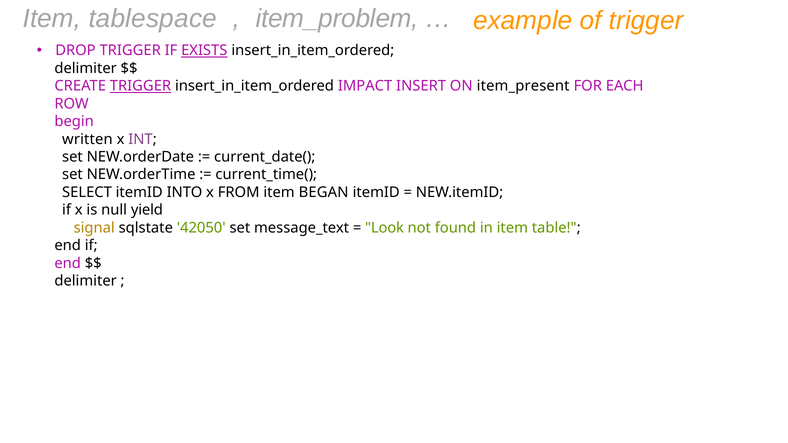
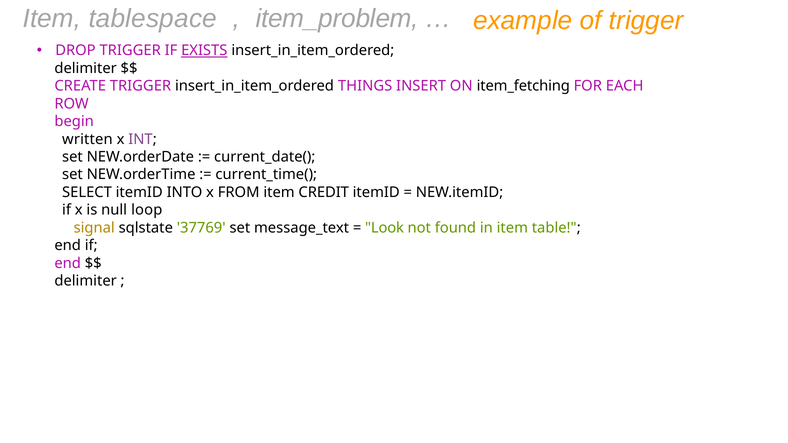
TRIGGER underline: present -> none (140, 86)
IMPACT: IMPACT -> THINGS (365, 86)
item_present: item_present -> item_fetching (523, 86)
BEGAN: BEGAN -> CREDIT (324, 192)
yield: yield -> loop (147, 210)
42050: 42050 -> 37769 (201, 228)
